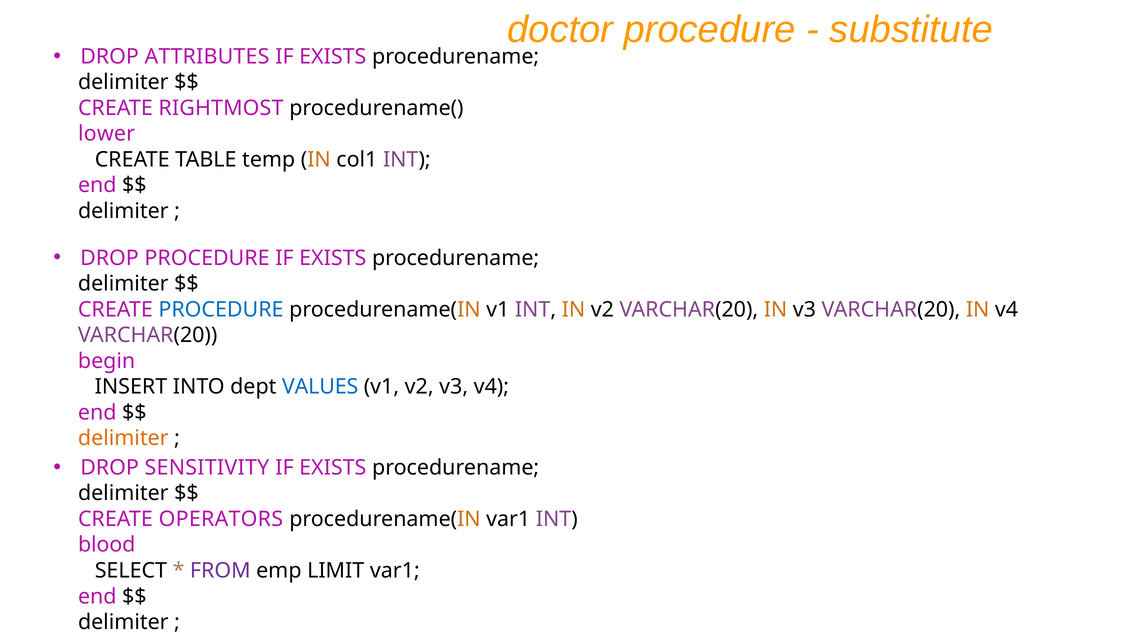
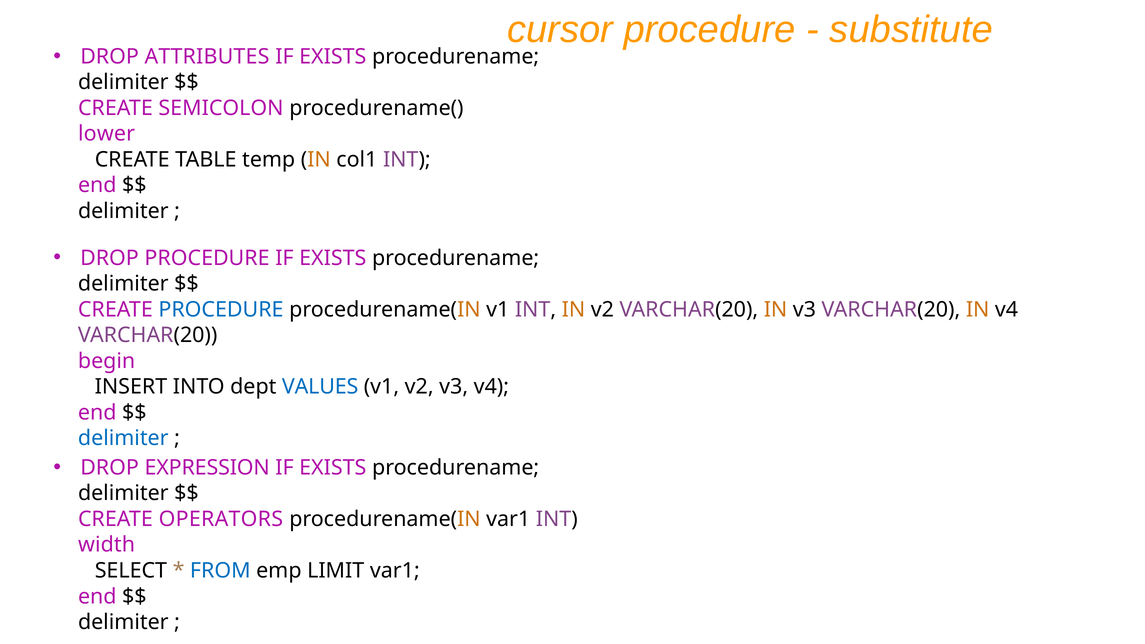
doctor: doctor -> cursor (560, 30)
RIGHTMOST: RIGHTMOST -> SEMICOLON (221, 108)
delimiter colour: orange -> blue (123, 438)
SENSITIVITY: SENSITIVITY -> EXPRESSION (207, 468)
blood: blood -> width (107, 545)
FROM colour: purple -> blue (220, 571)
